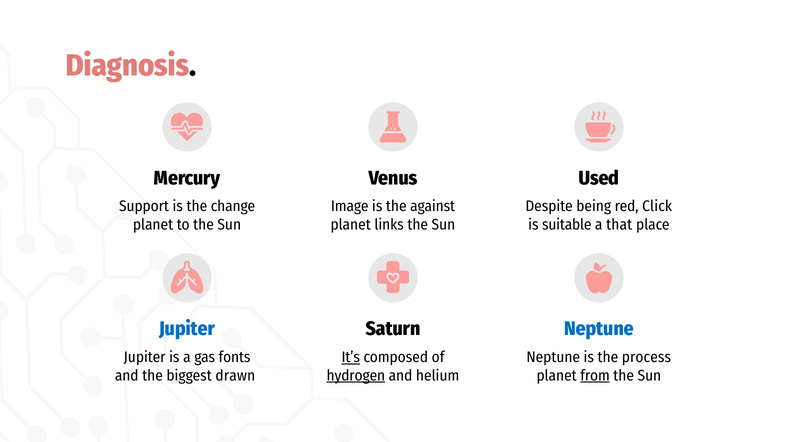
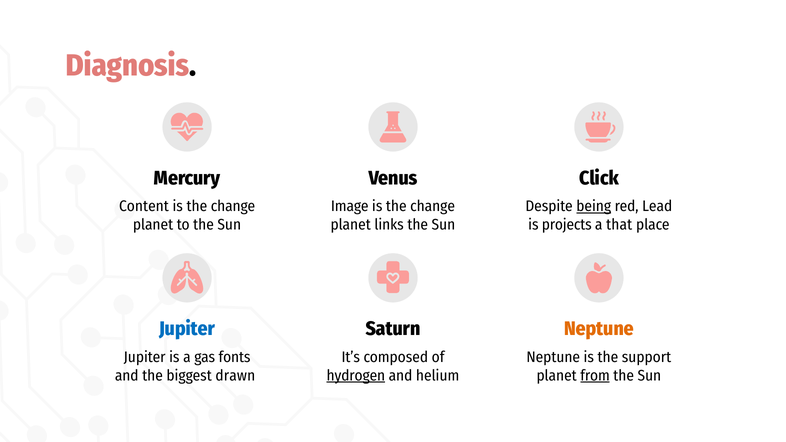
Used: Used -> Click (599, 178)
Support: Support -> Content (144, 206)
against: against -> change (433, 206)
being underline: none -> present (594, 206)
Click: Click -> Lead (657, 206)
suitable: suitable -> projects (567, 225)
Neptune colour: blue -> orange (599, 329)
It’s underline: present -> none (351, 357)
process: process -> support (646, 357)
